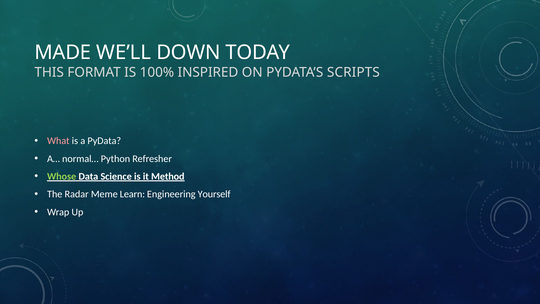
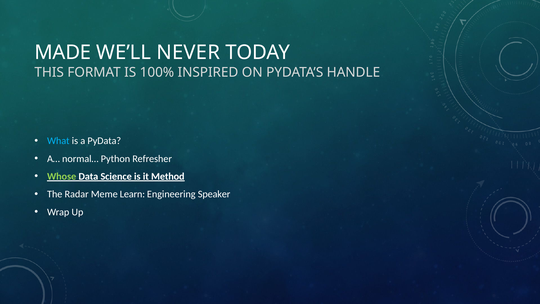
DOWN: DOWN -> NEVER (188, 53)
SCRIPTS: SCRIPTS -> HANDLE (353, 72)
What colour: pink -> light blue (58, 141)
Yourself: Yourself -> Speaker (214, 194)
